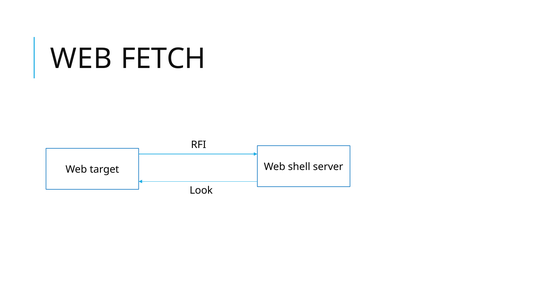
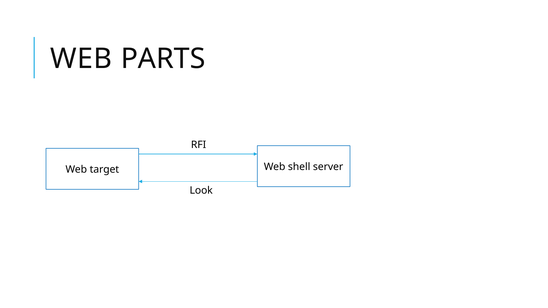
FETCH: FETCH -> PARTS (163, 59)
